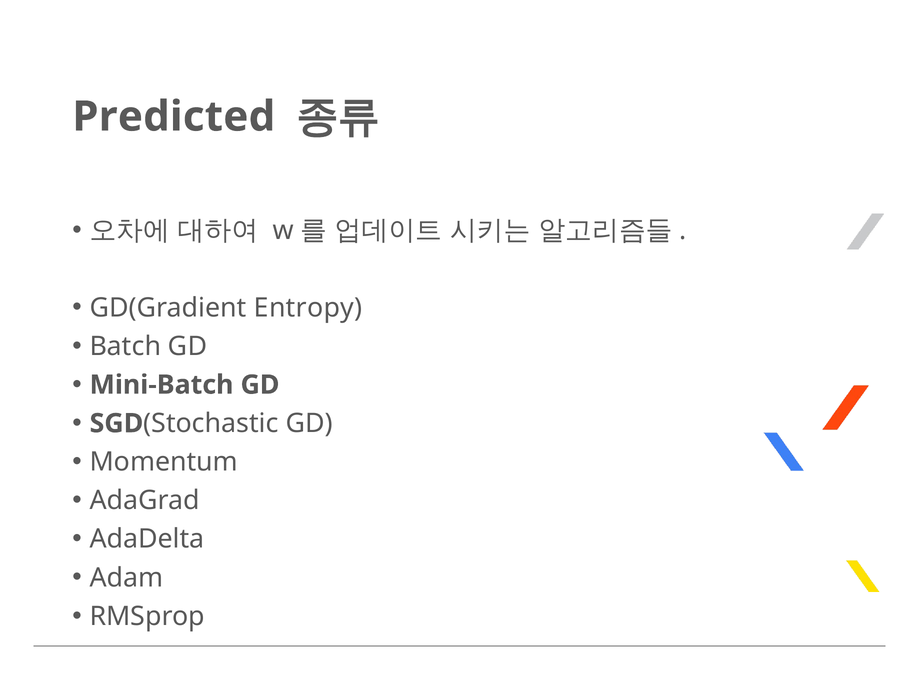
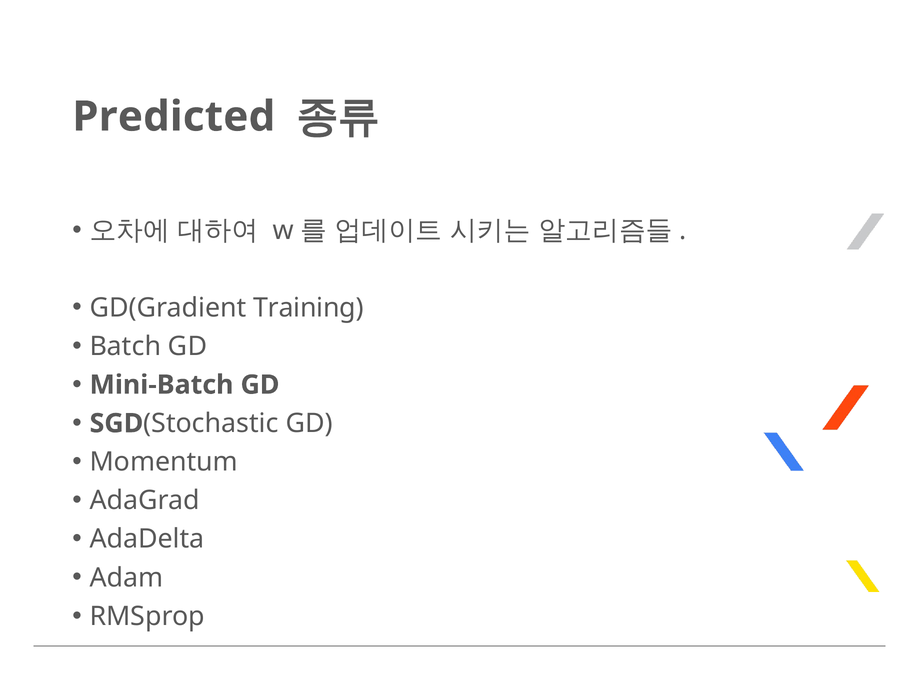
Entropy: Entropy -> Training (308, 307)
